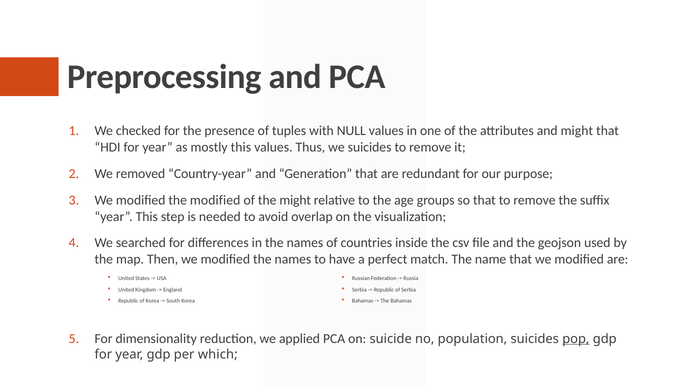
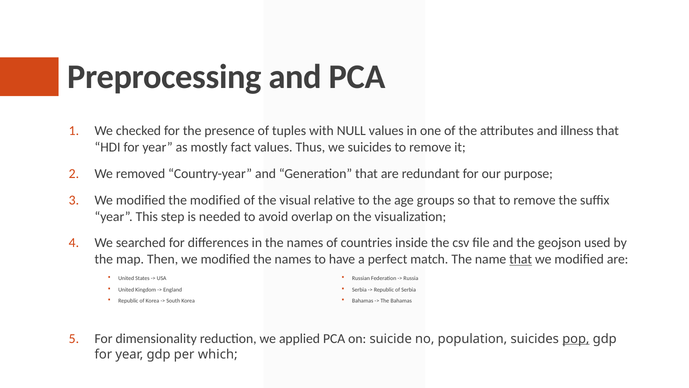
and might: might -> illness (577, 131)
mostly this: this -> fact (241, 147)
the might: might -> visual (295, 200)
that underline: none -> present (521, 259)
